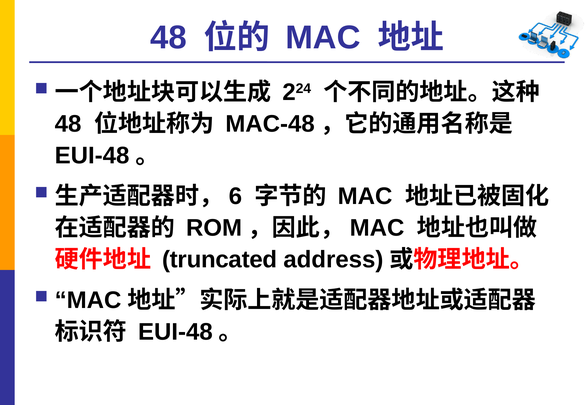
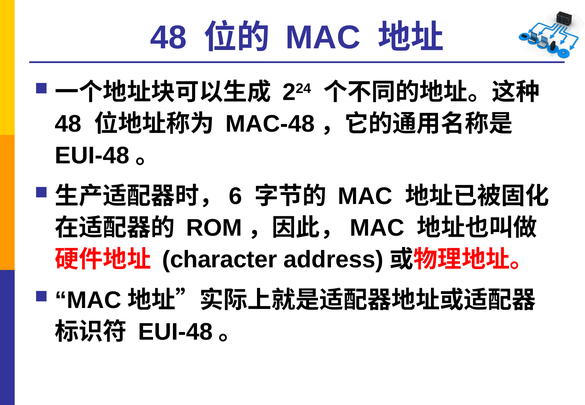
truncated: truncated -> character (220, 260)
